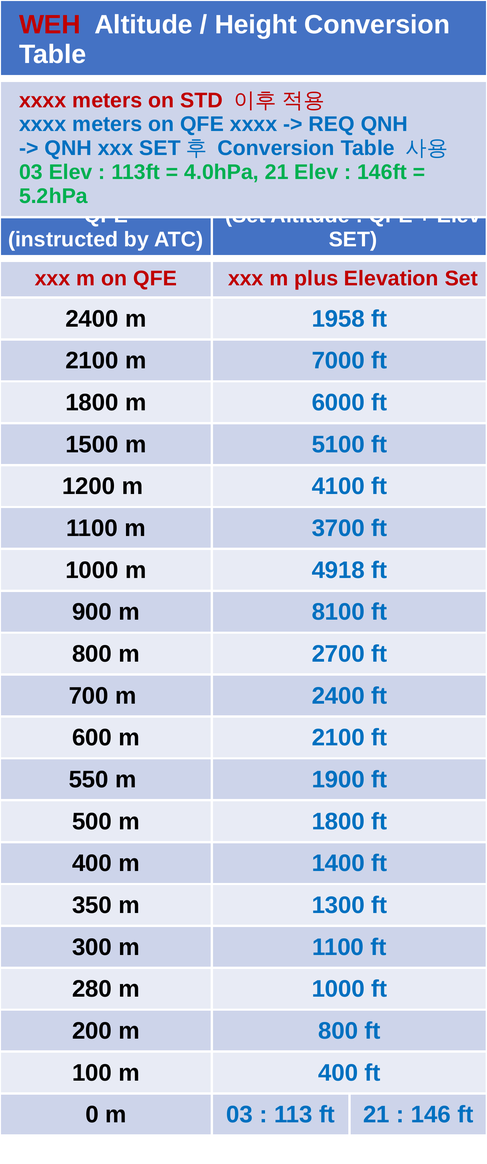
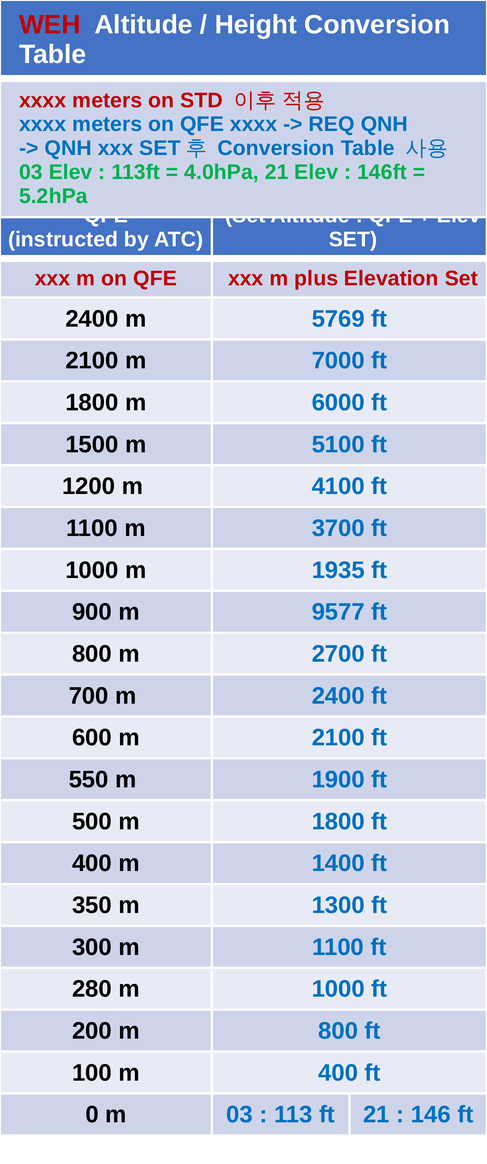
1958: 1958 -> 5769 (338, 319)
4918: 4918 -> 1935 (338, 571)
8100: 8100 -> 9577 (338, 613)
